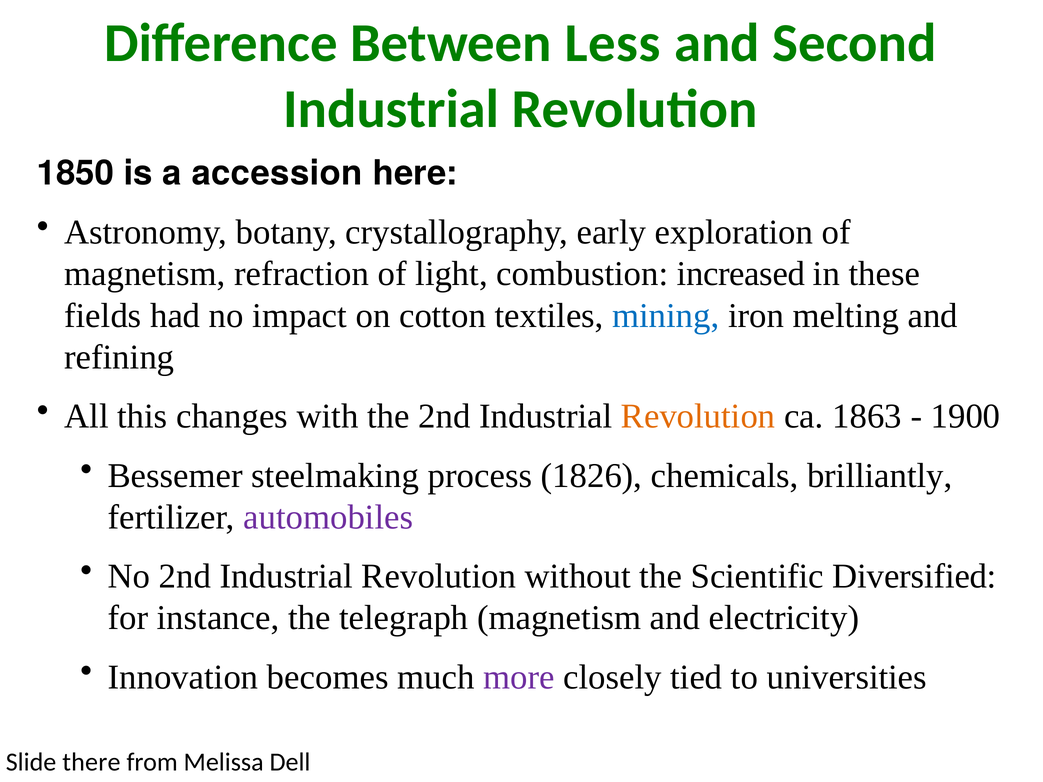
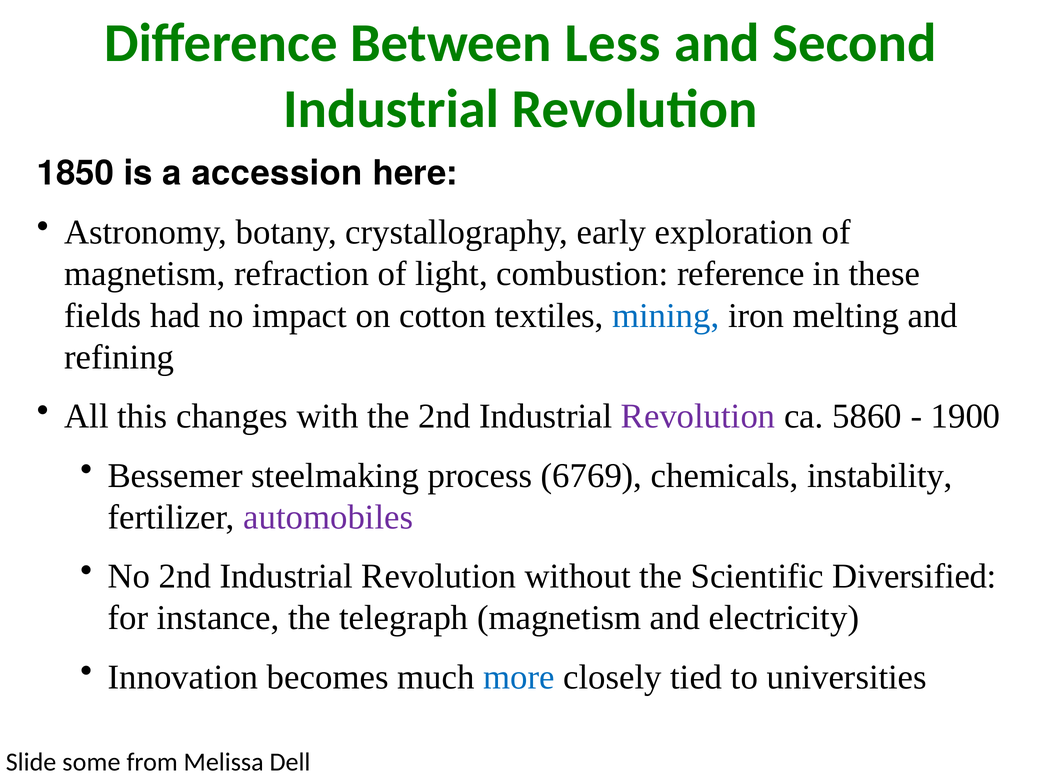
increased: increased -> reference (741, 274)
Revolution colour: orange -> purple (698, 417)
1863: 1863 -> 5860 (867, 417)
1826: 1826 -> 6769 (591, 476)
brilliantly: brilliantly -> instability (880, 476)
more colour: purple -> blue (519, 677)
there: there -> some (91, 763)
